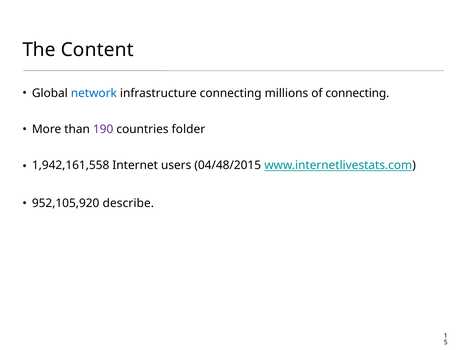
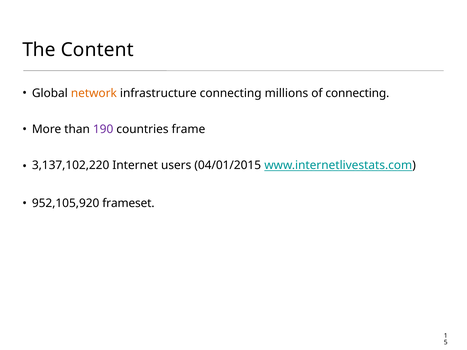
network colour: blue -> orange (94, 93)
folder: folder -> frame (188, 129)
1,942,161,558: 1,942,161,558 -> 3,137,102,220 (71, 165)
04/48/2015: 04/48/2015 -> 04/01/2015 (228, 165)
describe: describe -> frameset (128, 204)
